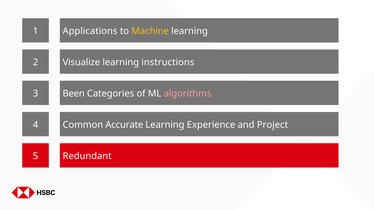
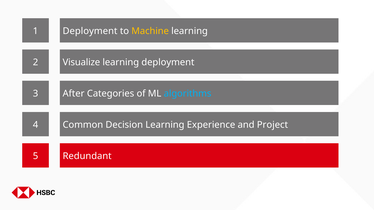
1 Applications: Applications -> Deployment (90, 31)
learning instructions: instructions -> deployment (168, 62)
Been: Been -> After (74, 94)
algorithms colour: pink -> light blue (188, 94)
Accurate: Accurate -> Decision (124, 125)
